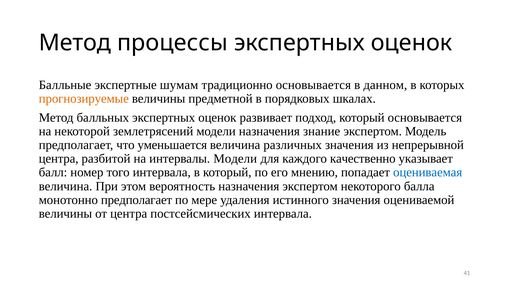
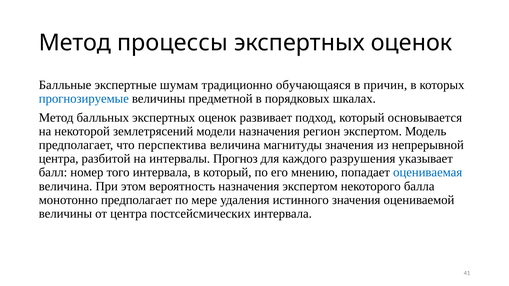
традиционно основывается: основывается -> обучающаяся (313, 85)
данном: данном -> причин (385, 85)
прогнозируемые colour: orange -> blue (84, 99)
знание: знание -> регион (322, 131)
уменьшается: уменьшается -> перспектива (172, 145)
различных: различных -> магнитуды (293, 145)
интервалы Модели: Модели -> Прогноз (235, 159)
качественно: качественно -> разрушения (363, 159)
